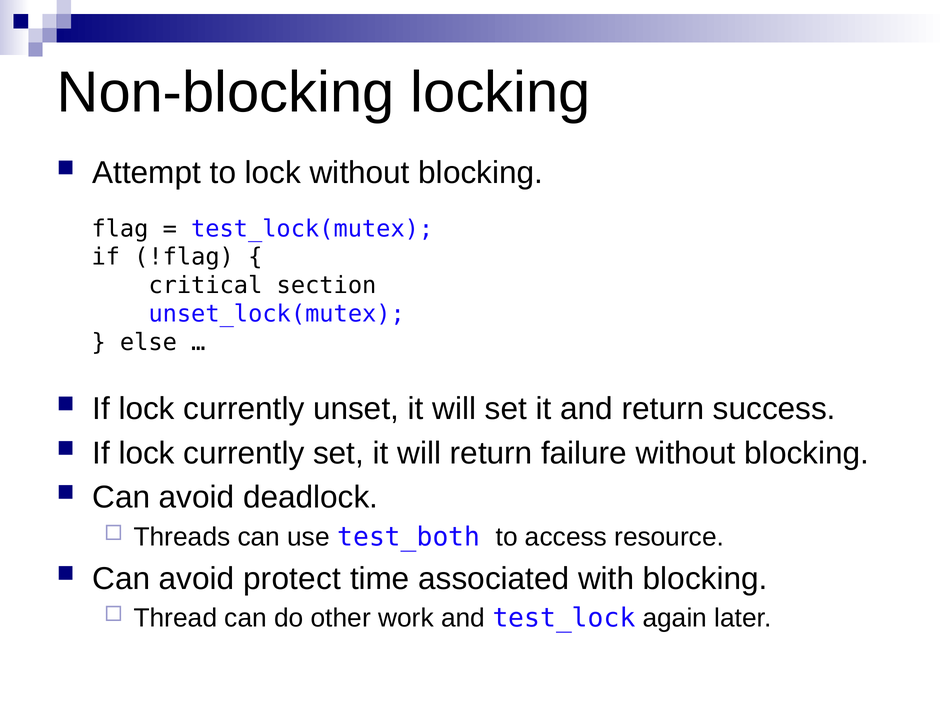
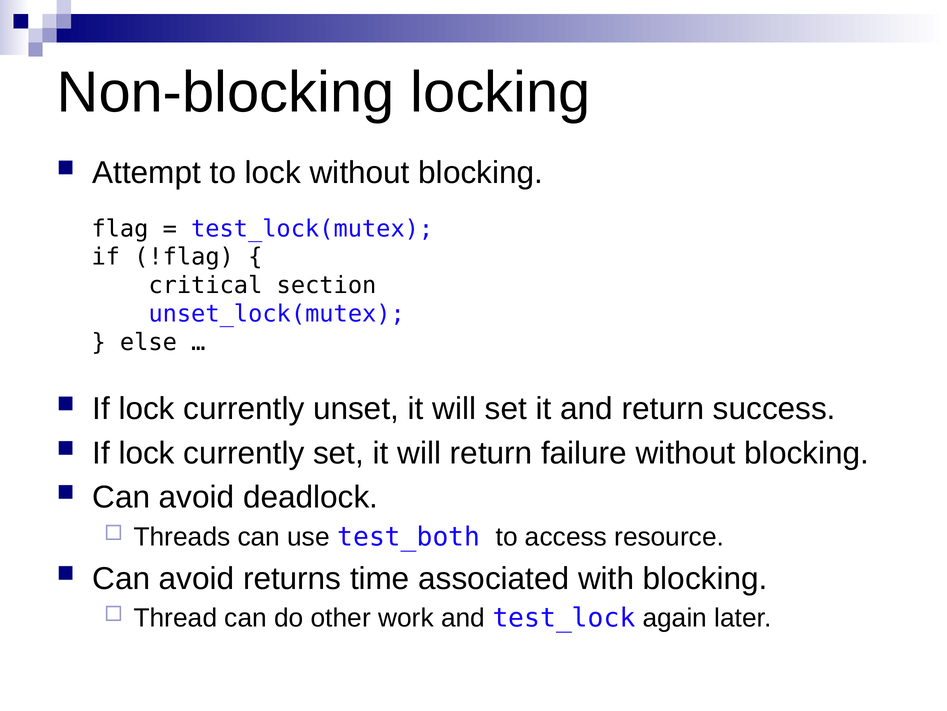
protect: protect -> returns (292, 578)
